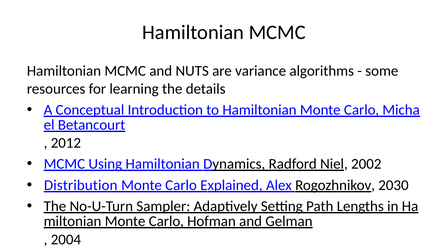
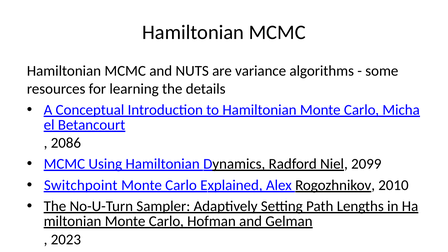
2012: 2012 -> 2086 (66, 143)
2002: 2002 -> 2099 (366, 164)
Distribution: Distribution -> Switchpoint (81, 185)
2030: 2030 -> 2010 (393, 185)
2004: 2004 -> 2023 (66, 239)
